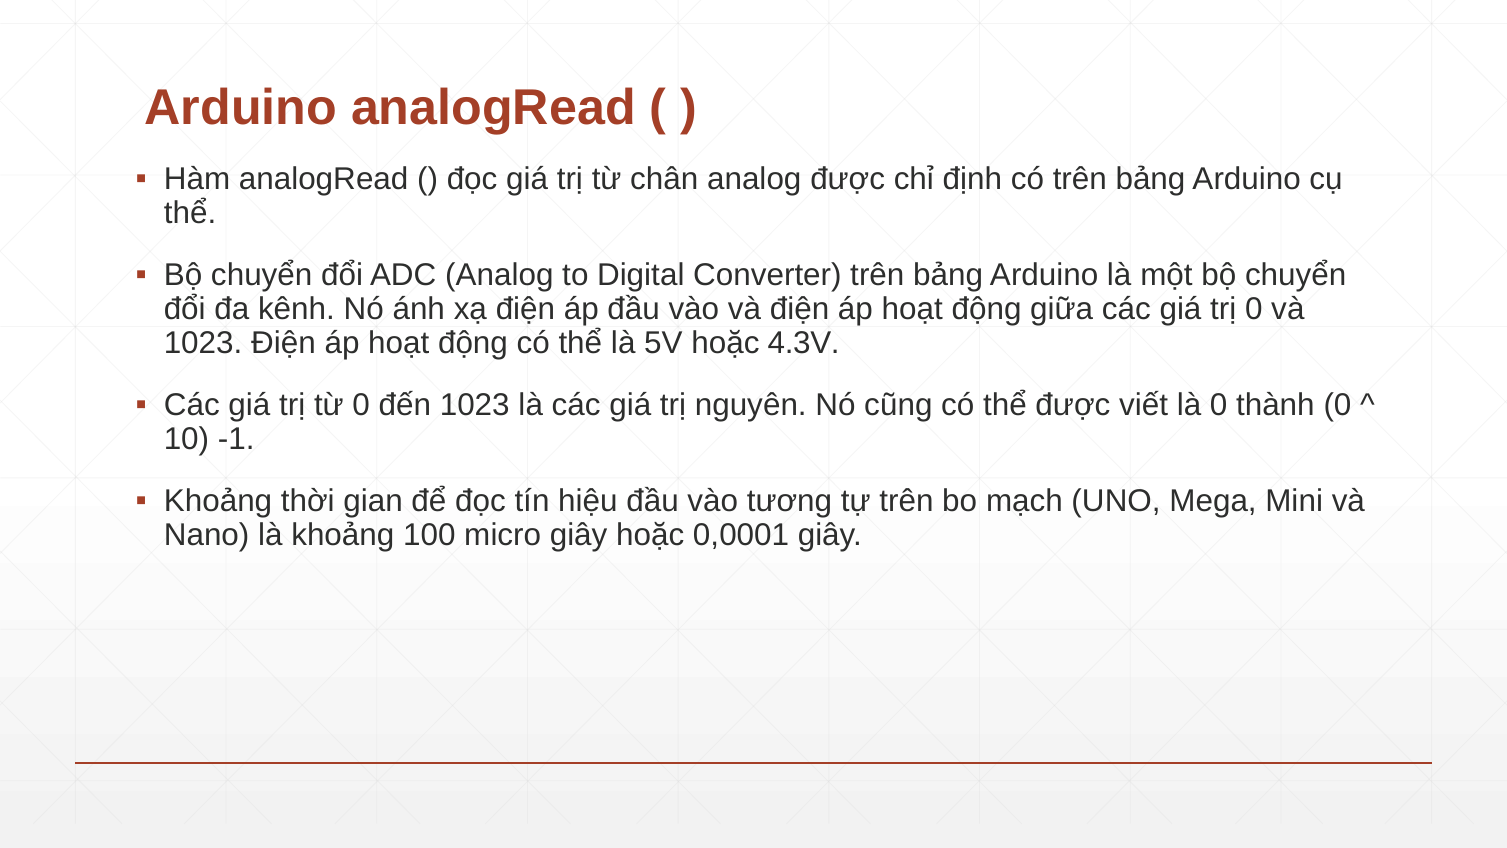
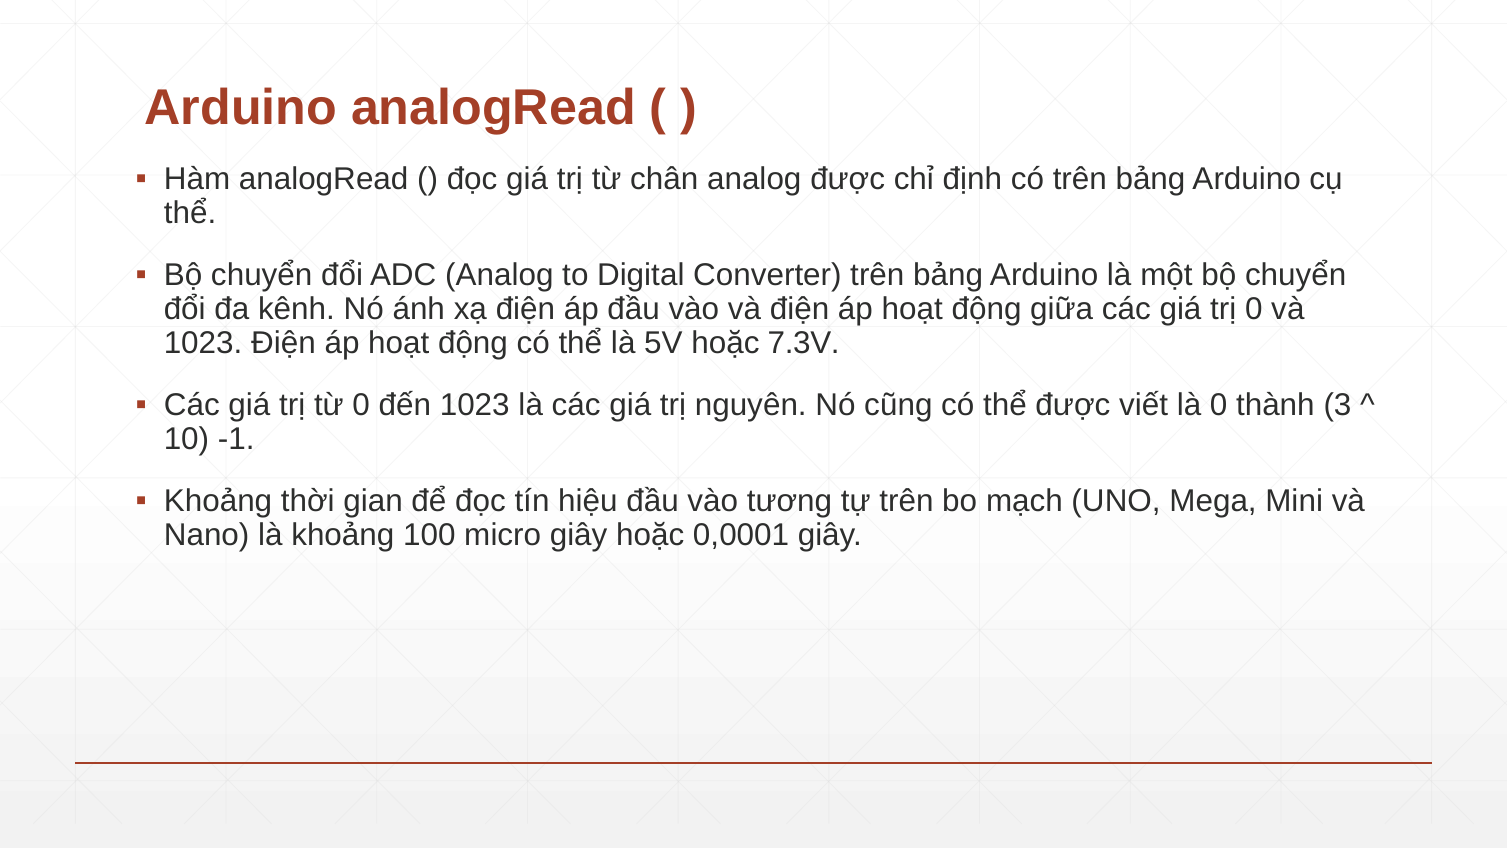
4.3V: 4.3V -> 7.3V (804, 343)
thành 0: 0 -> 3 (1337, 405)
